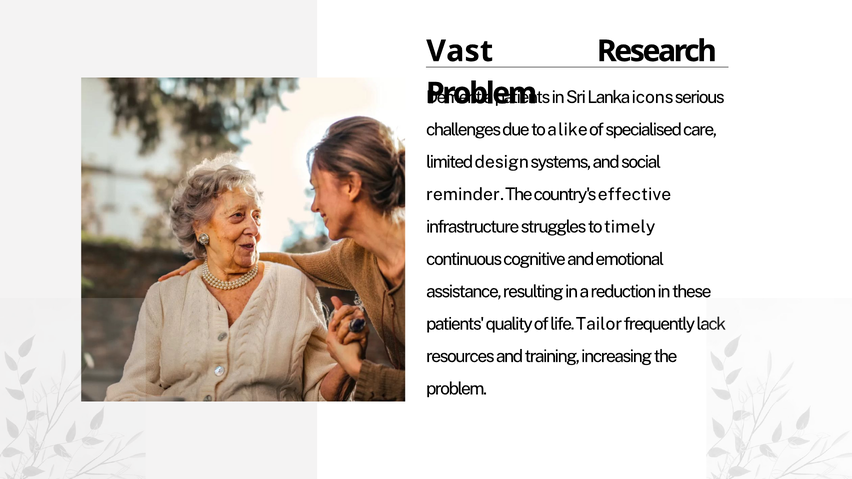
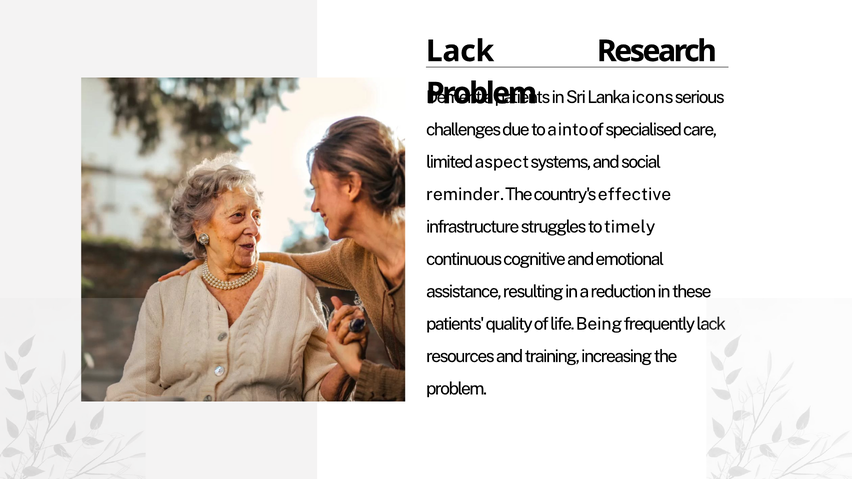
Vast: Vast -> Lack (460, 51)
like: like -> into (573, 130)
design: design -> aspect (502, 162)
Tailor: Tailor -> Being (599, 324)
